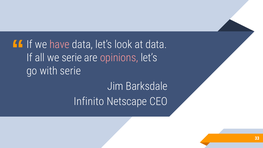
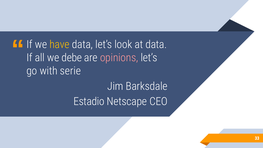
have colour: pink -> yellow (60, 45)
we serie: serie -> debe (72, 58)
Infinito: Infinito -> Estadio (89, 102)
